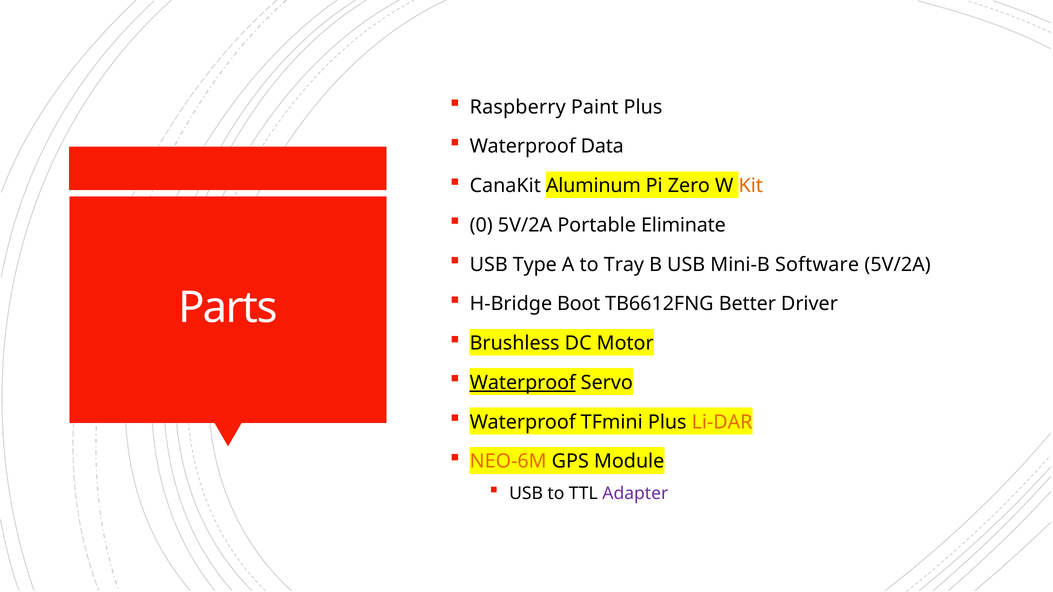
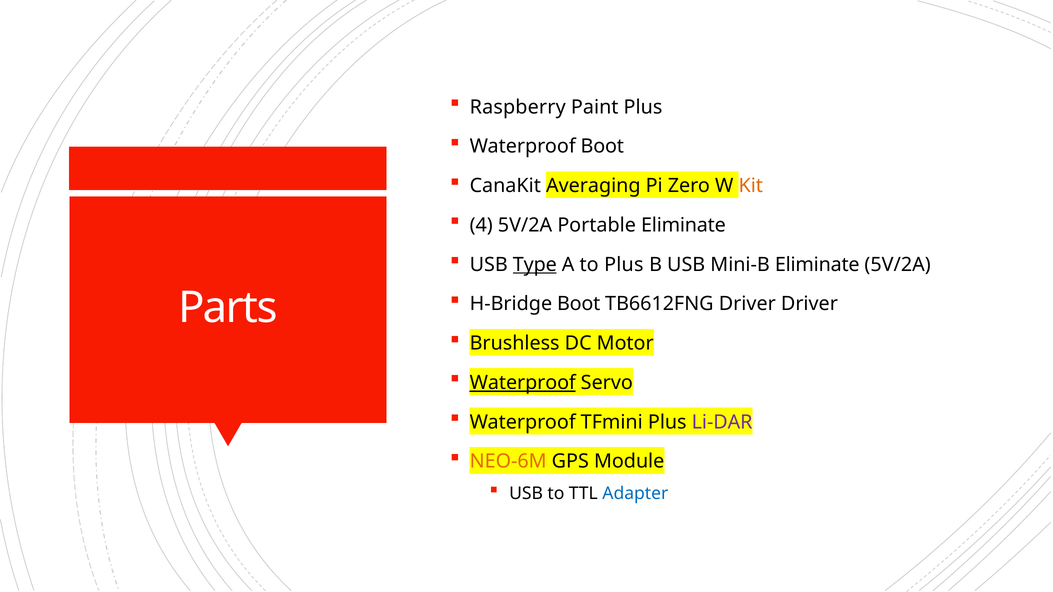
Waterproof Data: Data -> Boot (602, 147)
Aluminum: Aluminum -> Averaging (593, 186)
0: 0 -> 4 (481, 225)
Type underline: none -> present (535, 265)
to Tray: Tray -> Plus (624, 265)
Mini-B Software: Software -> Eliminate (817, 265)
TB6612FNG Better: Better -> Driver (747, 304)
Li-DAR colour: orange -> purple (722, 422)
Adapter colour: purple -> blue (635, 494)
